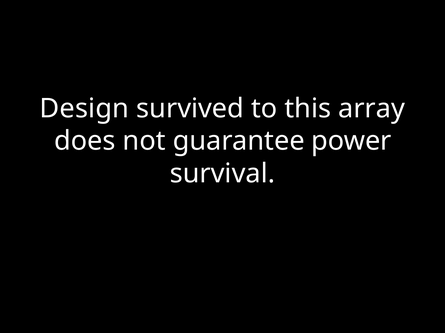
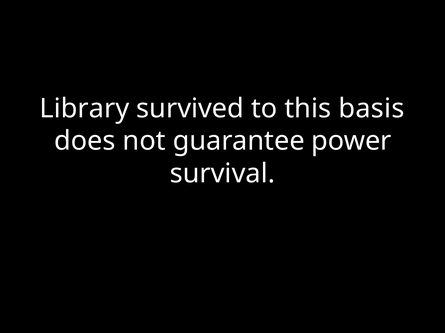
Design: Design -> Library (84, 109)
array: array -> basis (371, 109)
